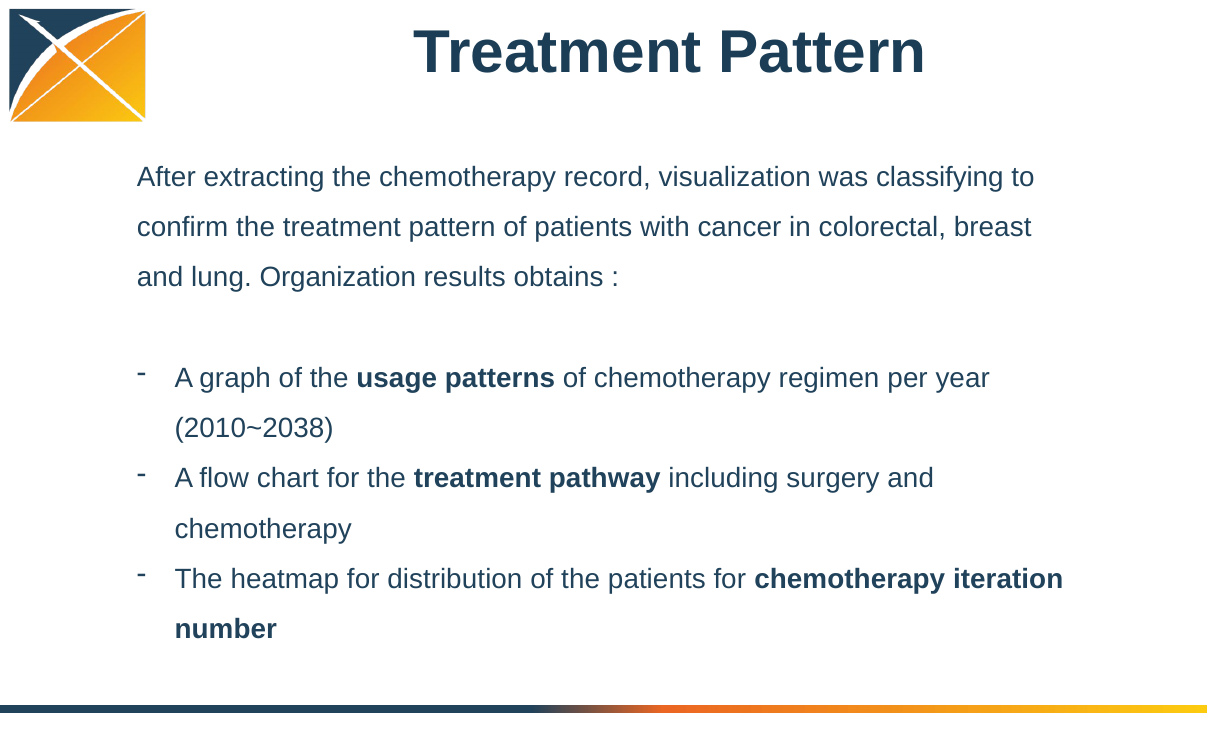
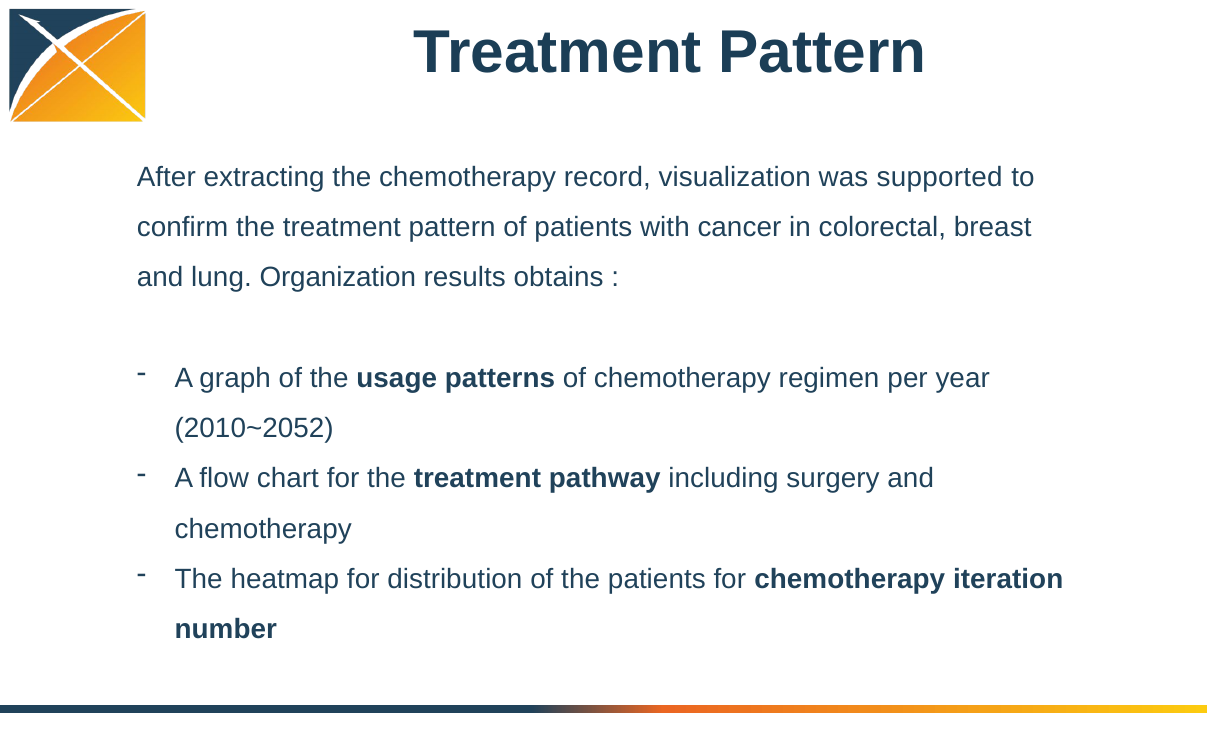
classifying: classifying -> supported (940, 177)
2010~2038: 2010~2038 -> 2010~2052 (254, 428)
